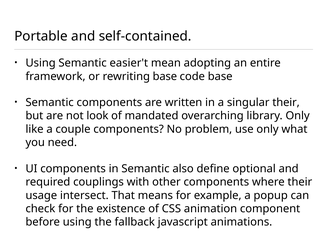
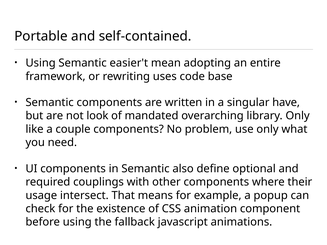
rewriting base: base -> uses (165, 76)
singular their: their -> have (286, 103)
